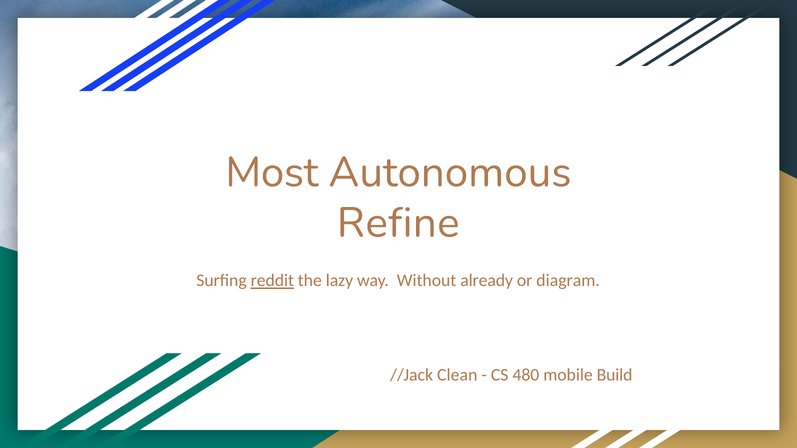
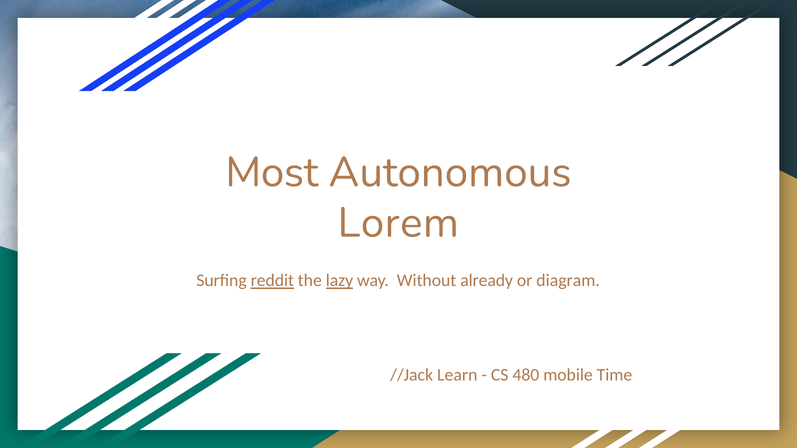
Refine: Refine -> Lorem (398, 223)
lazy underline: none -> present (339, 281)
Clean: Clean -> Learn (457, 375)
Build: Build -> Time (614, 375)
